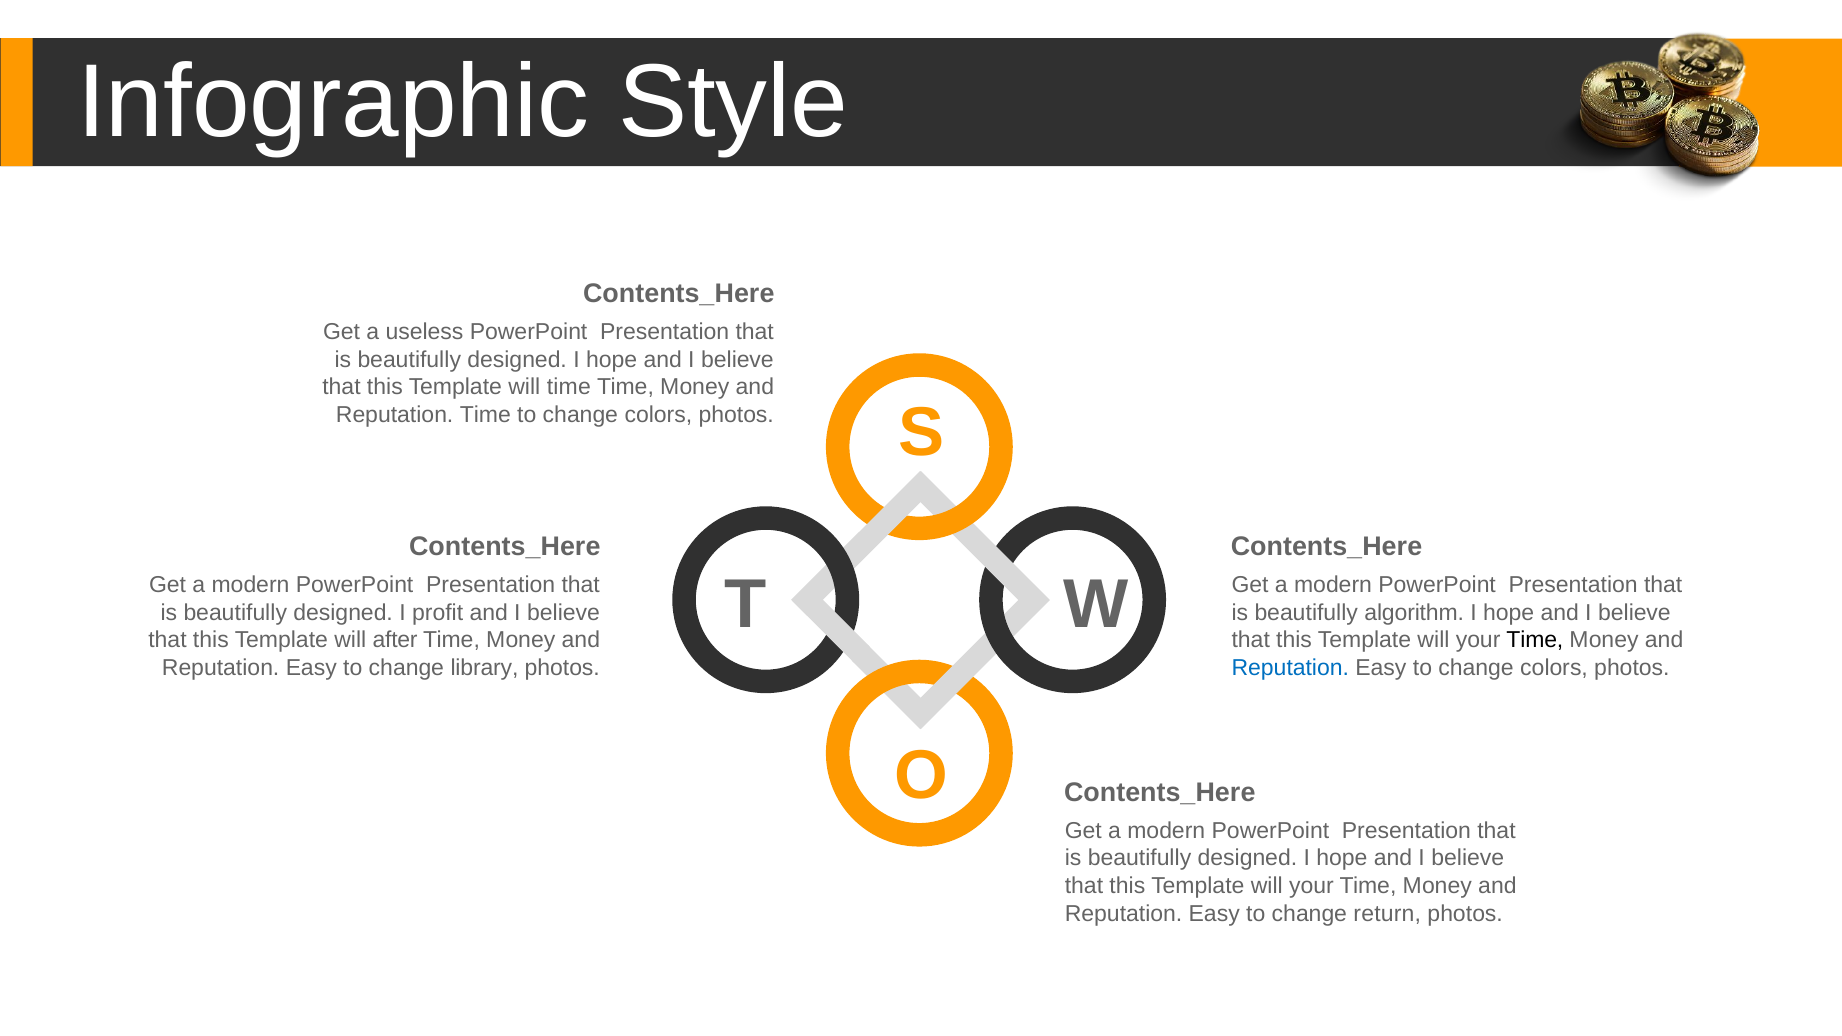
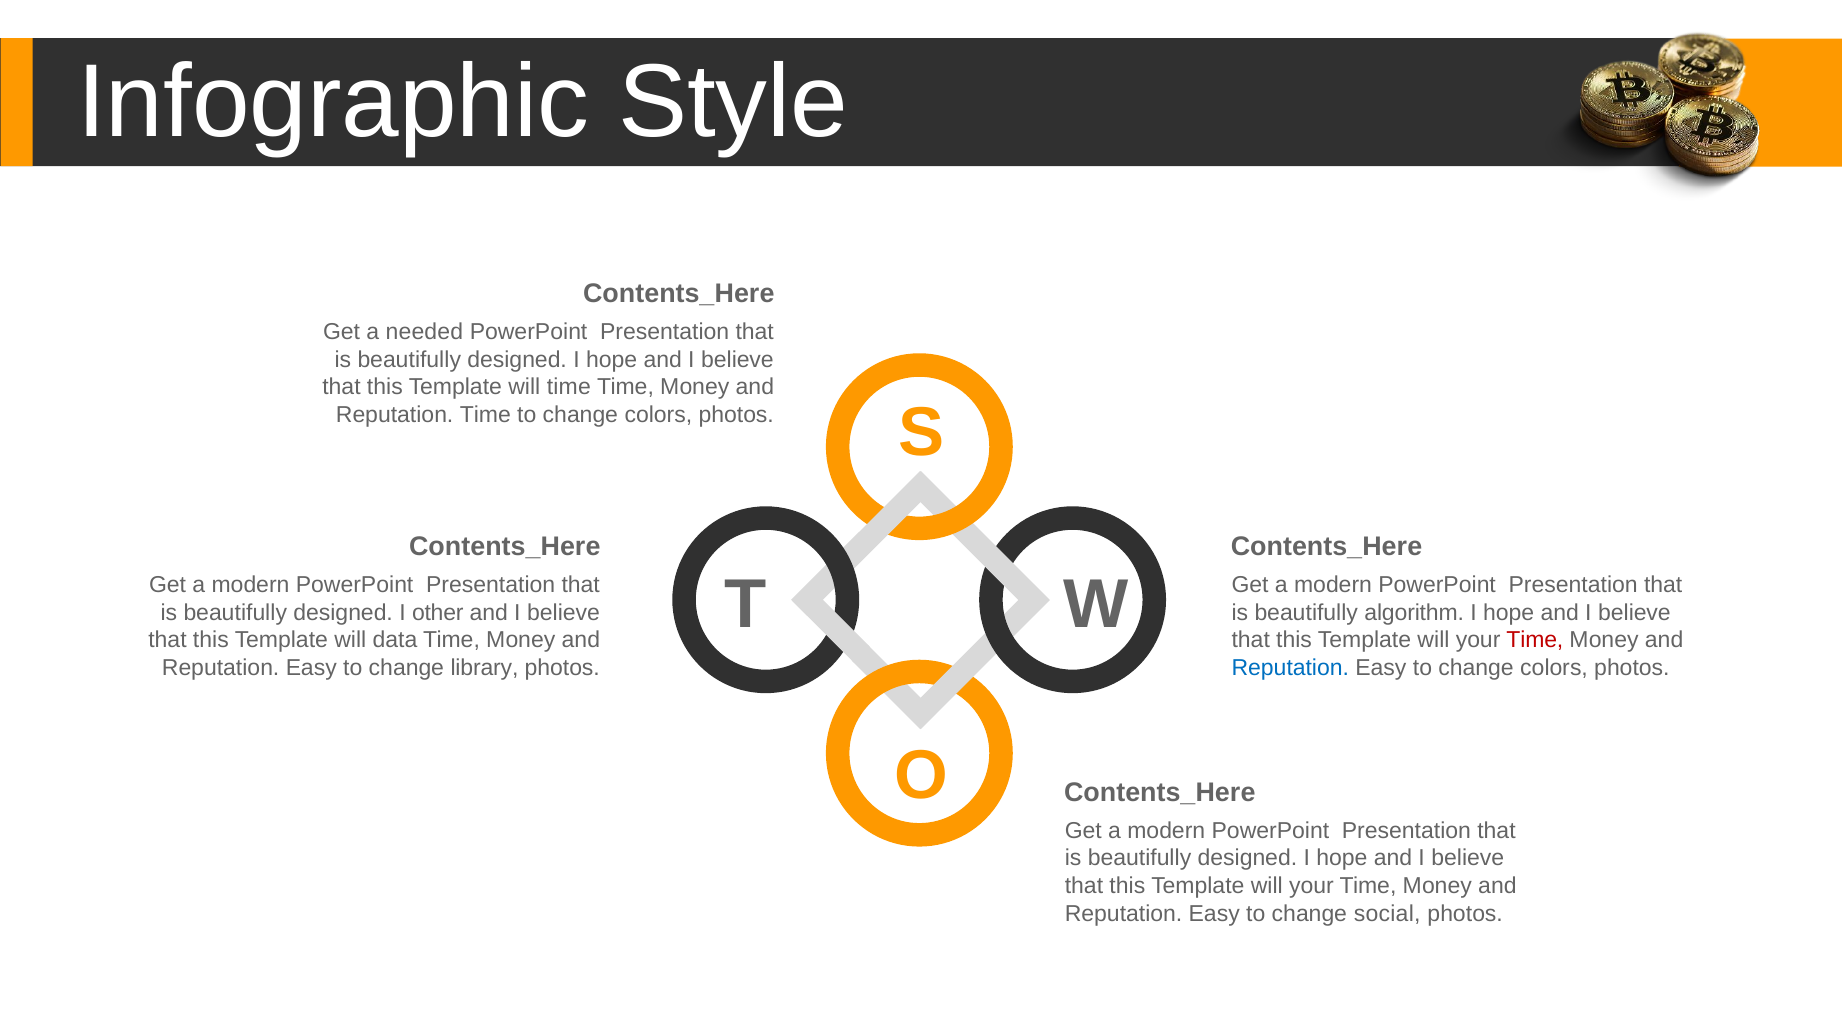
useless: useless -> needed (424, 332)
profit: profit -> other (438, 613)
after: after -> data (395, 640)
Time colour: black -> red (1535, 640)
return: return -> social (1387, 914)
